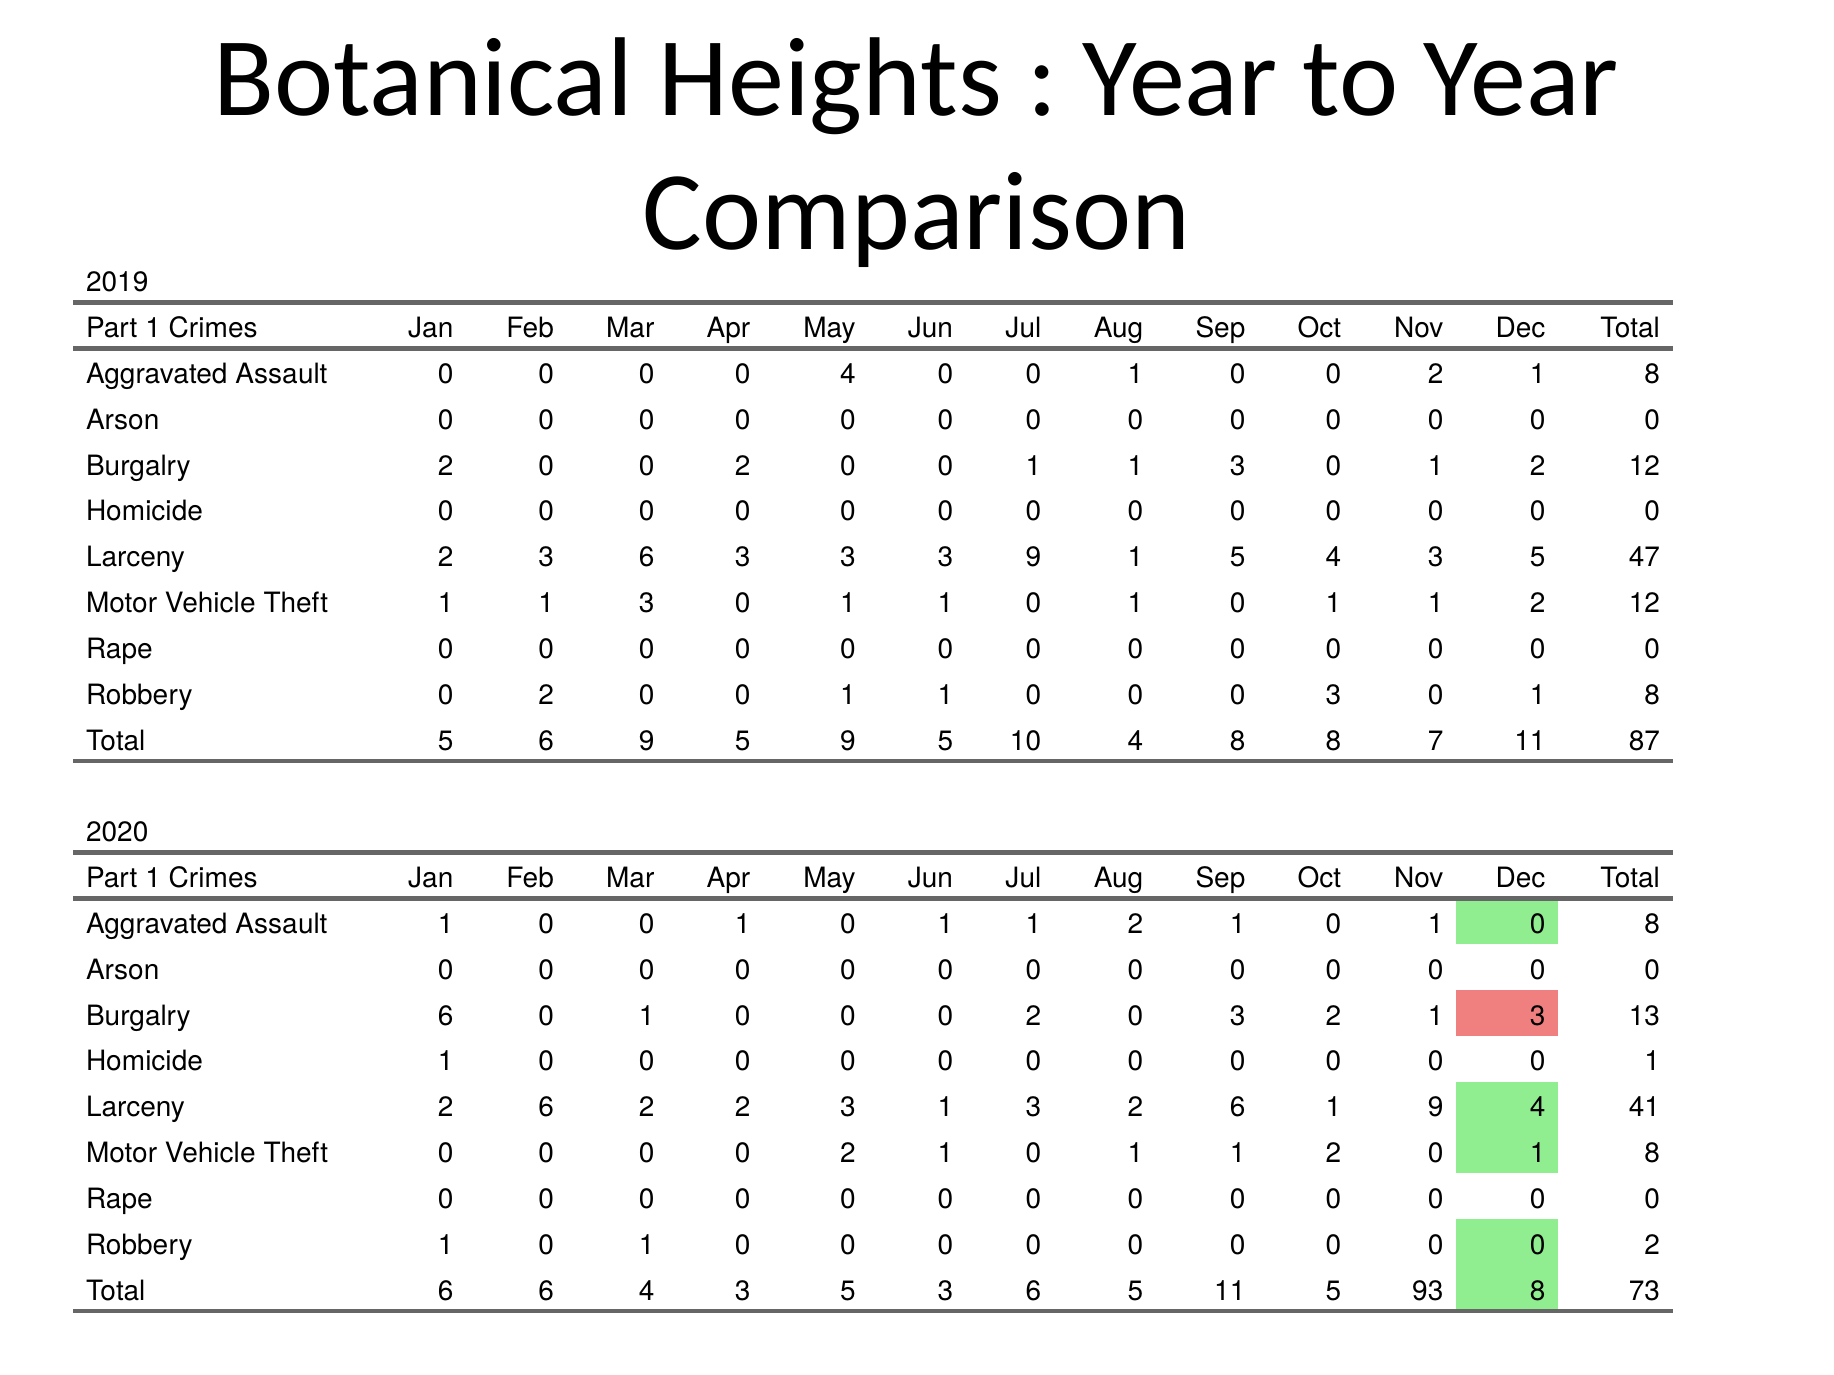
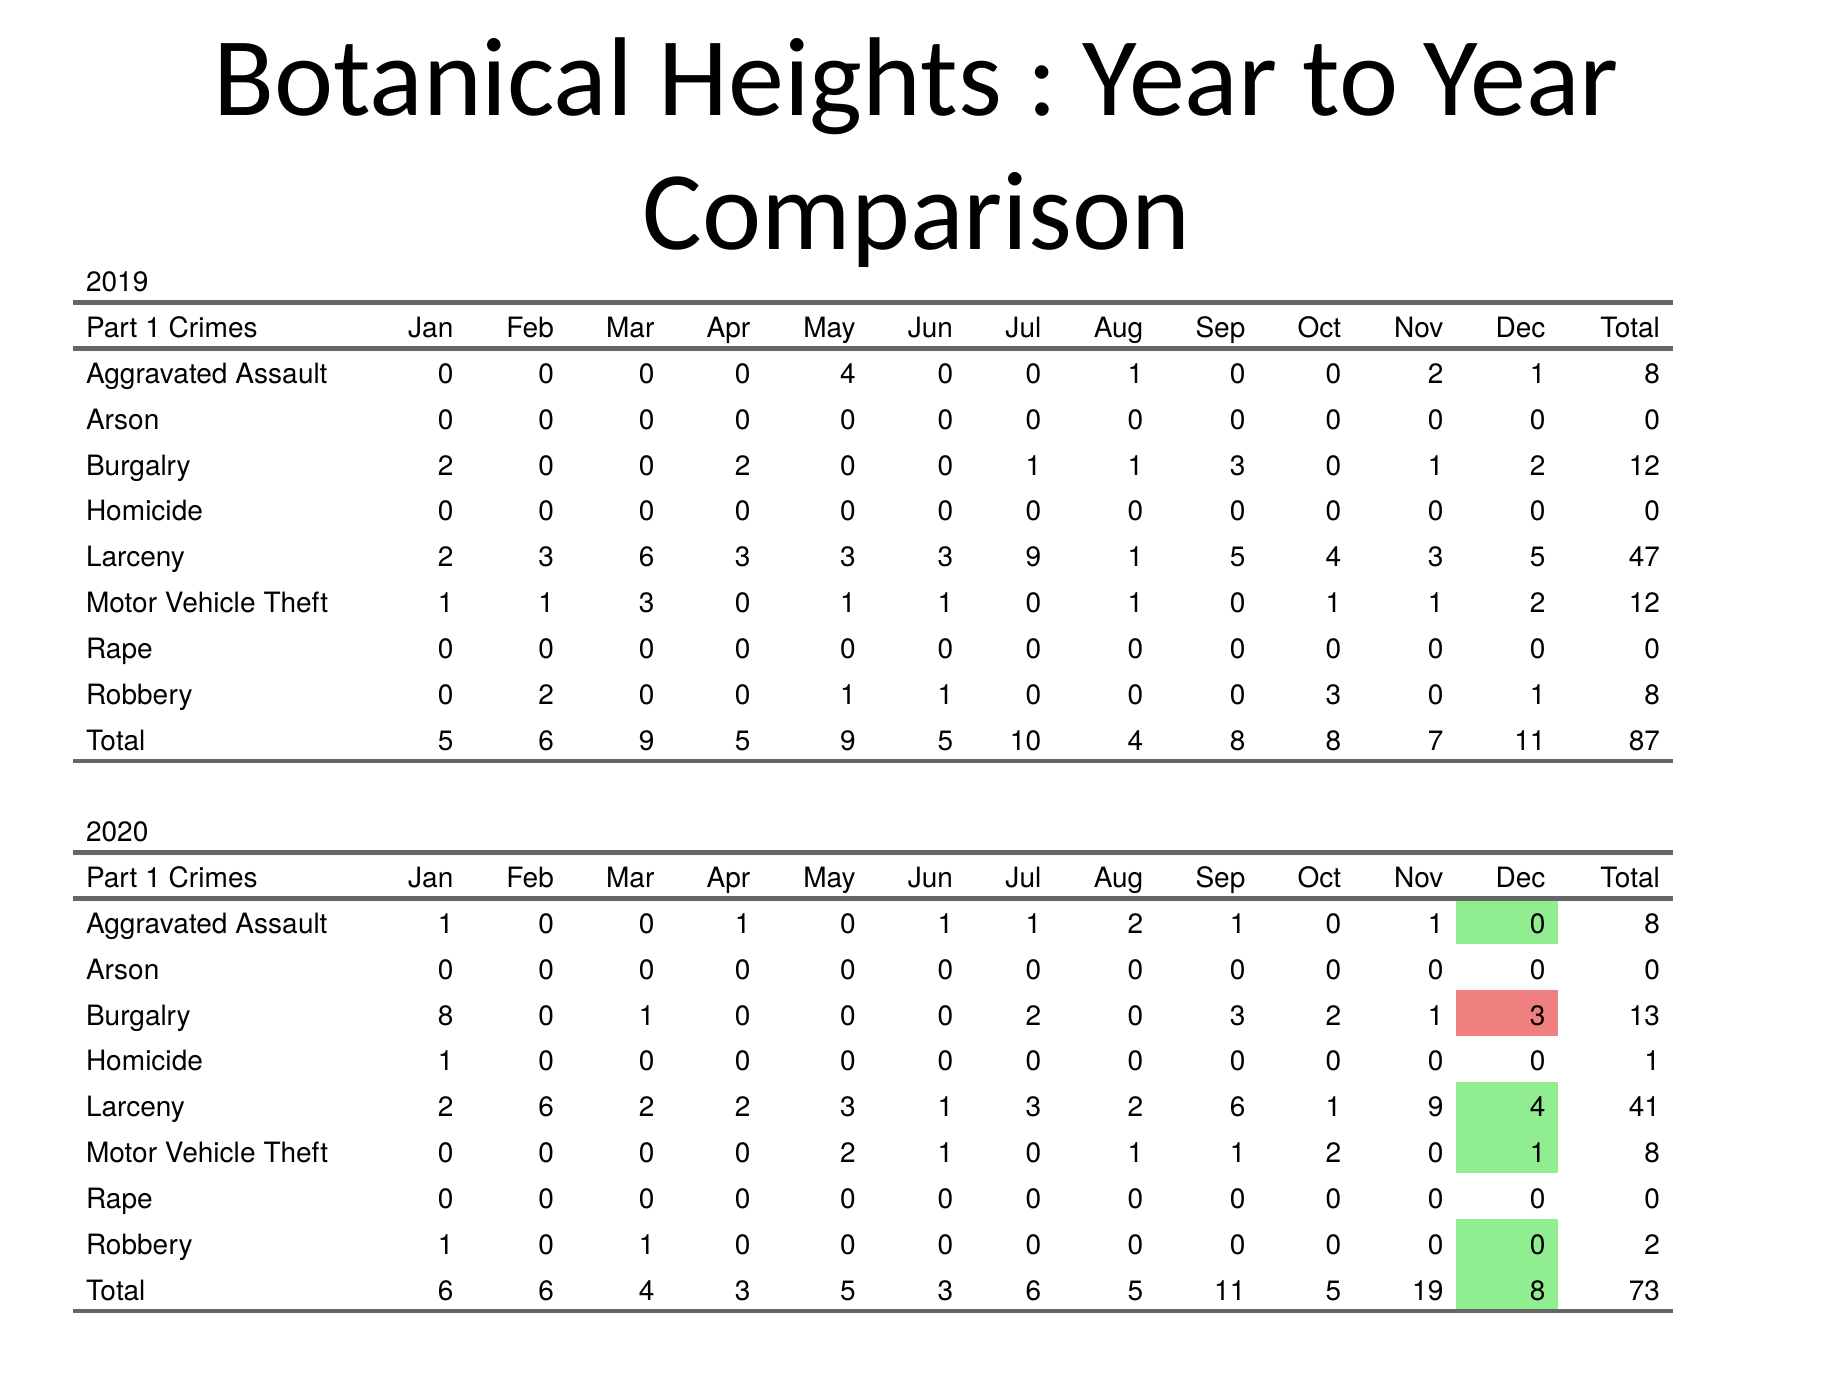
Burgalry 6: 6 -> 8 (446, 1016)
93: 93 -> 19 (1428, 1291)
